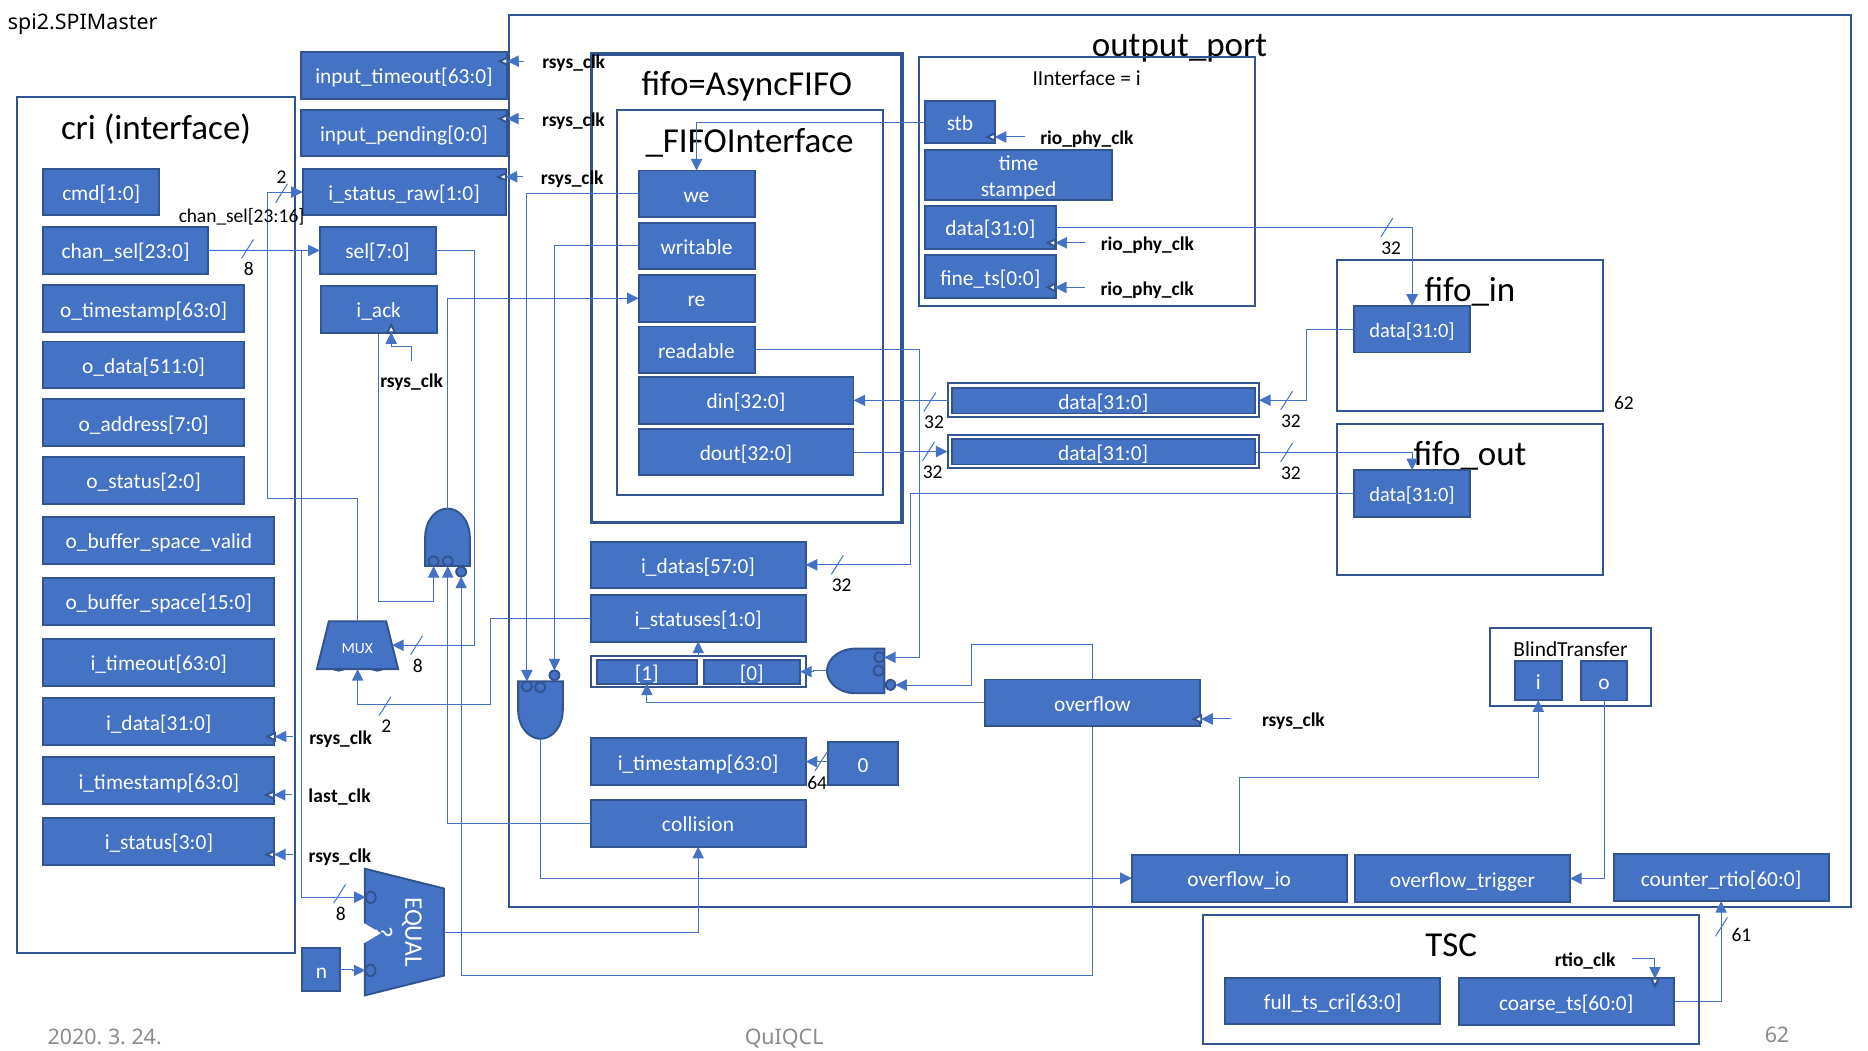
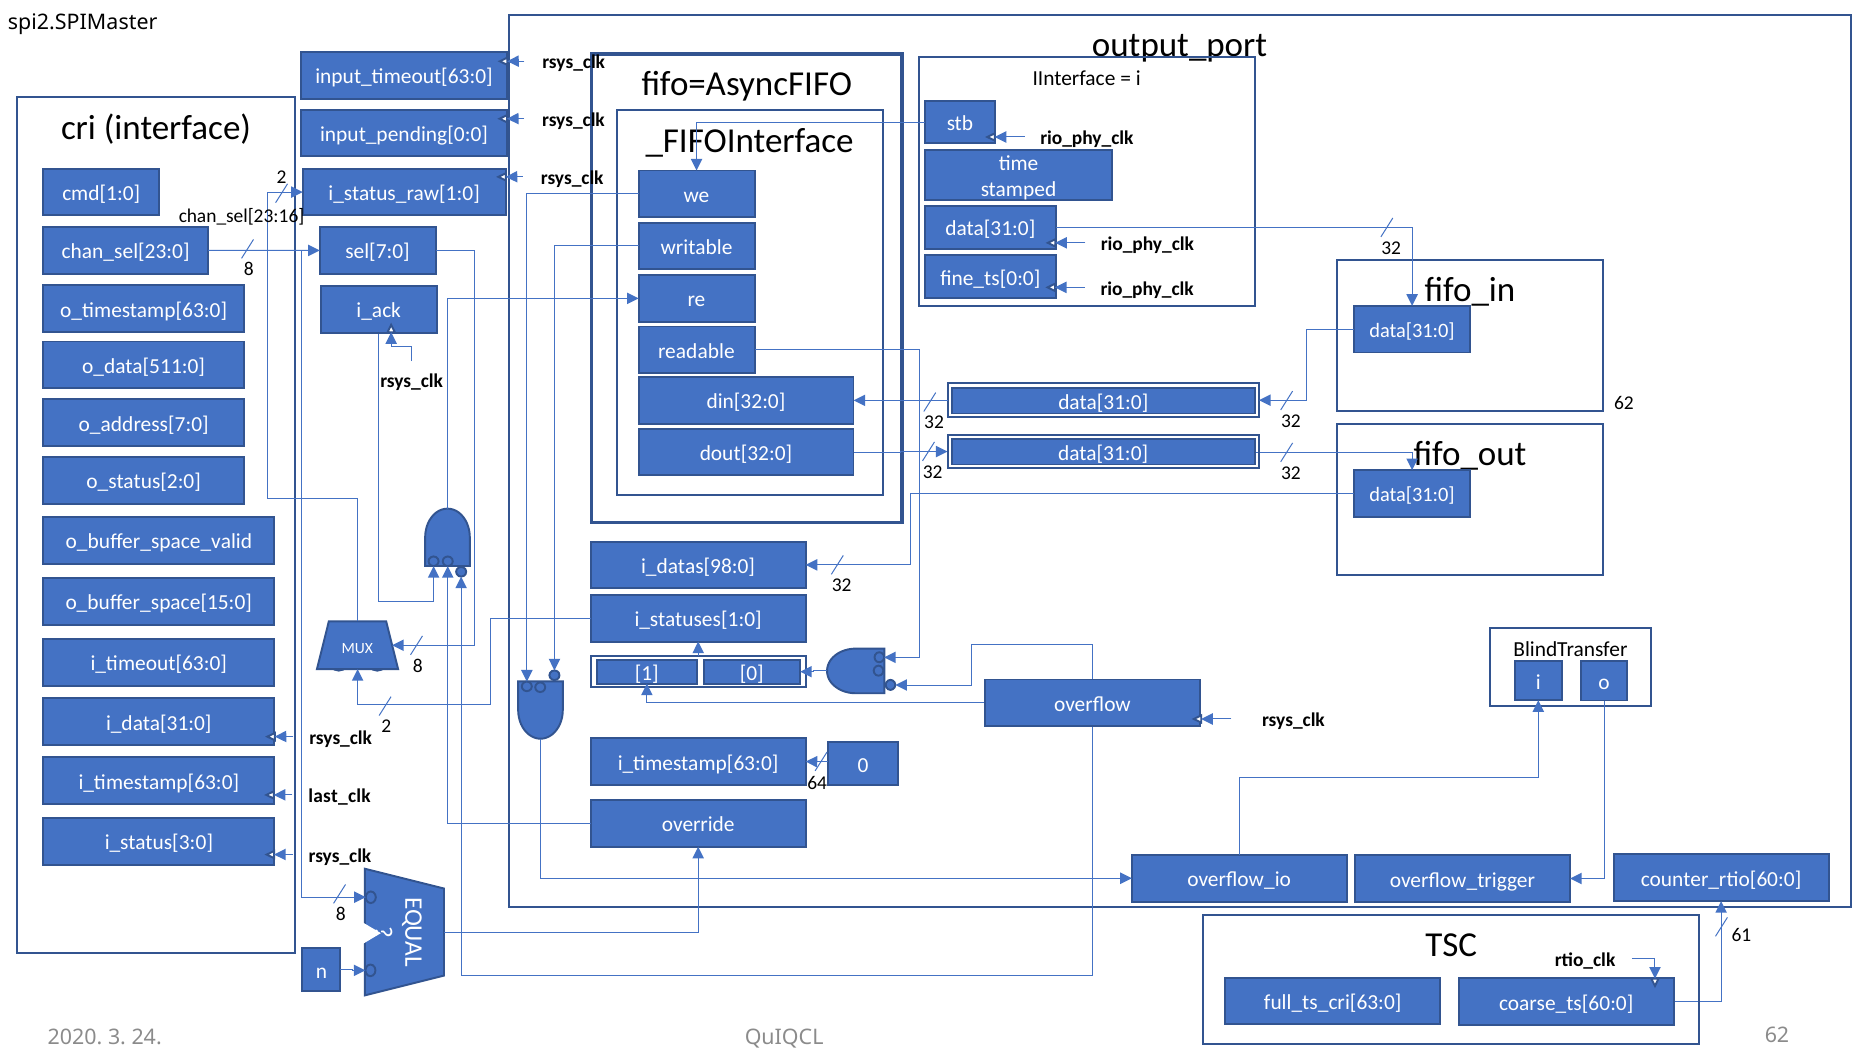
i_datas[57:0: i_datas[57:0 -> i_datas[98:0 (698, 566)
collision: collision -> override (698, 825)
